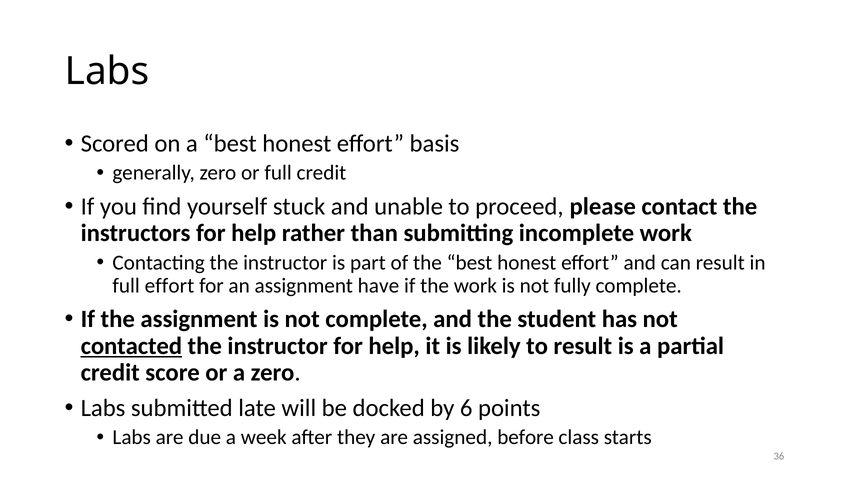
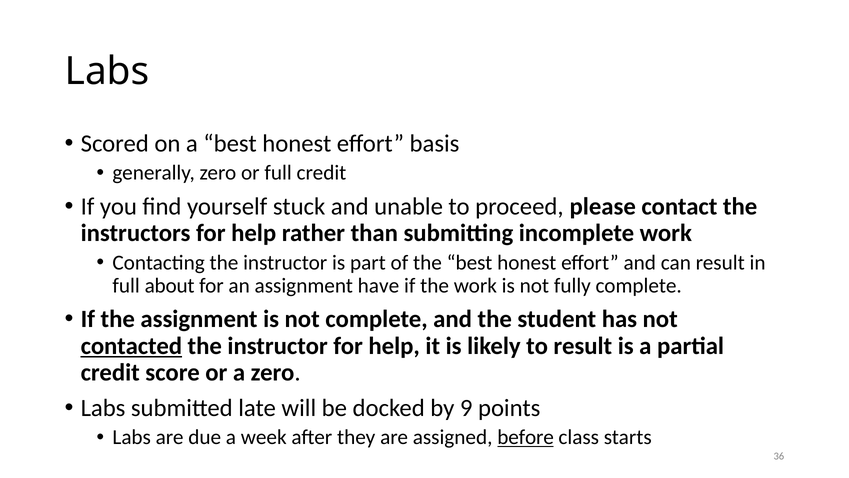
full effort: effort -> about (170, 285)
6: 6 -> 9 (466, 408)
before underline: none -> present (526, 437)
